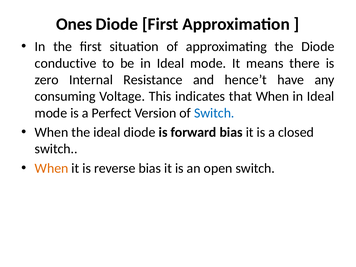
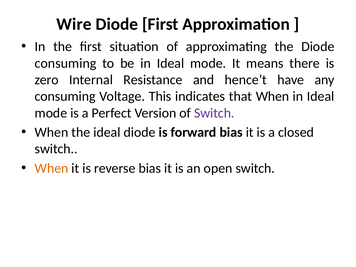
Ones: Ones -> Wire (74, 24)
conductive: conductive -> consuming (66, 63)
Switch colour: blue -> purple (214, 113)
